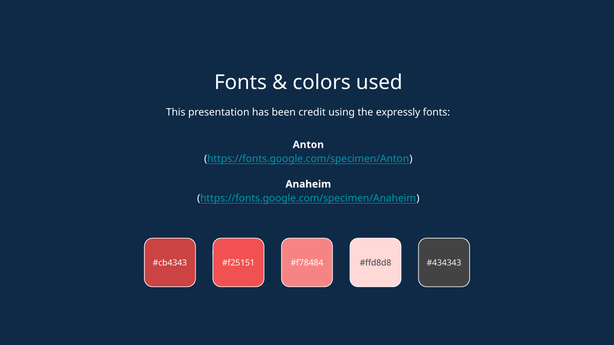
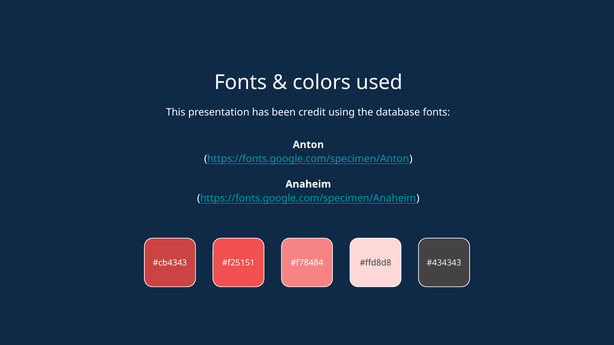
expressly: expressly -> database (398, 113)
